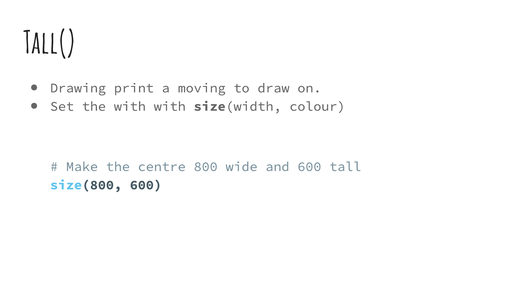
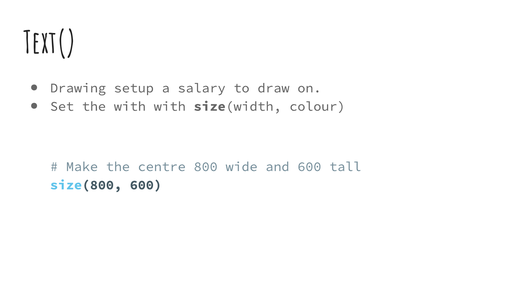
Tall(: Tall( -> Text( (50, 43)
print: print -> setup (134, 88)
moving: moving -> salary (202, 88)
